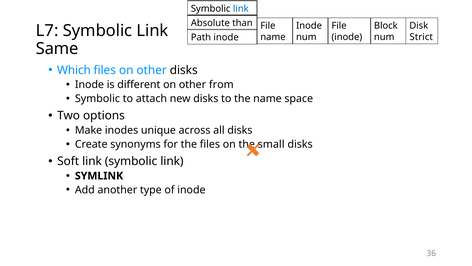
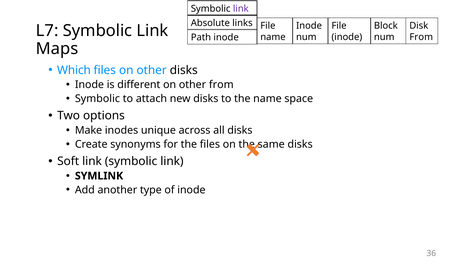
link colour: blue -> purple (241, 9)
than: than -> links (242, 23)
Strict: Strict -> From (421, 37)
Same: Same -> Maps (57, 49)
small: small -> same (271, 144)
